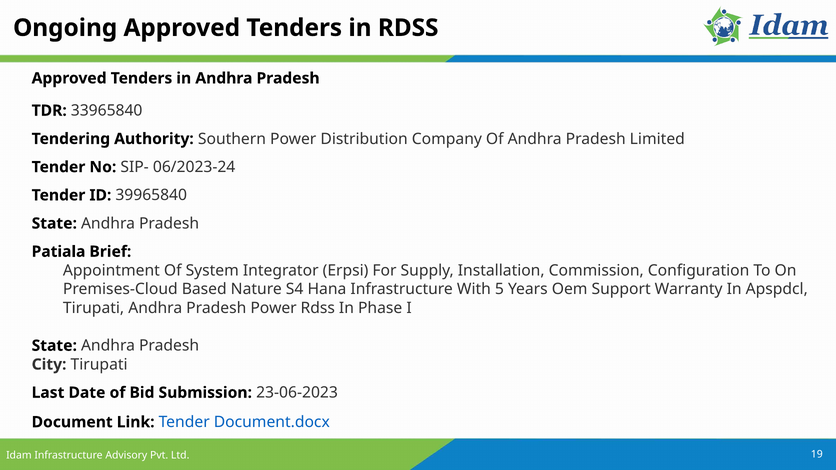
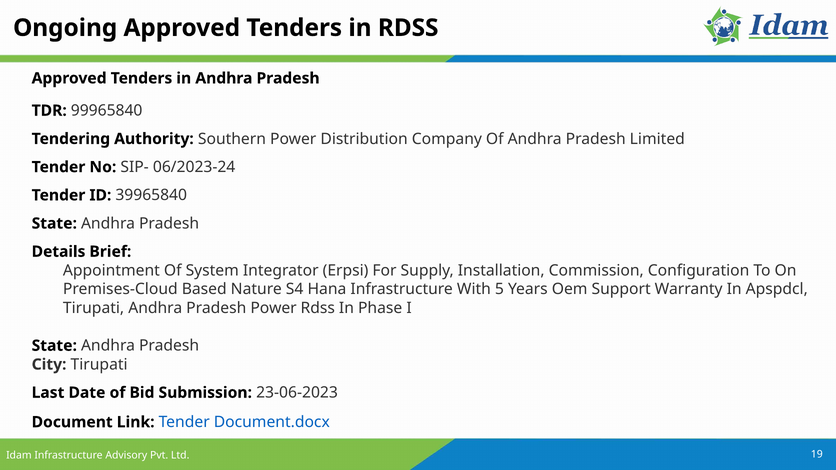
33965840: 33965840 -> 99965840 (107, 111)
Patiala: Patiala -> Details (59, 252)
